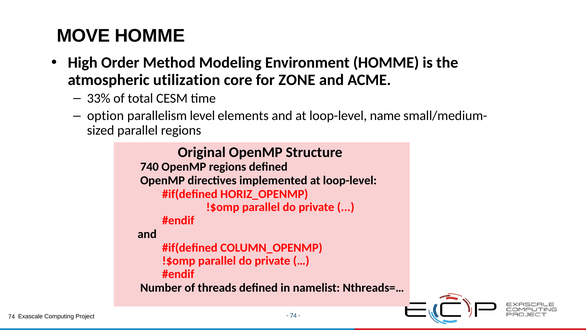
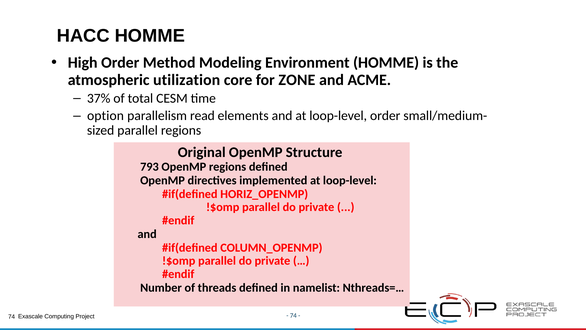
MOVE: MOVE -> HACC (83, 36)
33%: 33% -> 37% (99, 98)
level: level -> read (202, 116)
loop-level name: name -> order (385, 116)
740: 740 -> 793 (149, 167)
